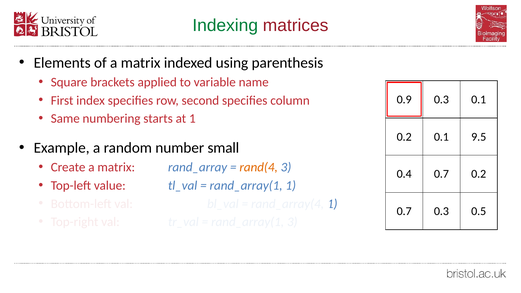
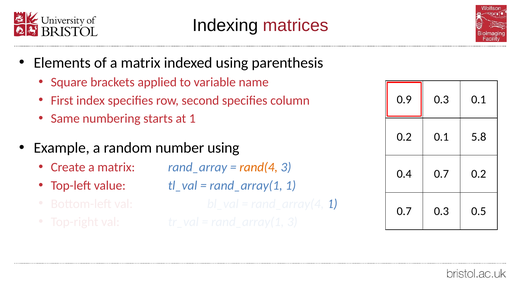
Indexing colour: green -> black (225, 25)
9.5: 9.5 -> 5.8 (479, 137)
number small: small -> using (223, 148)
